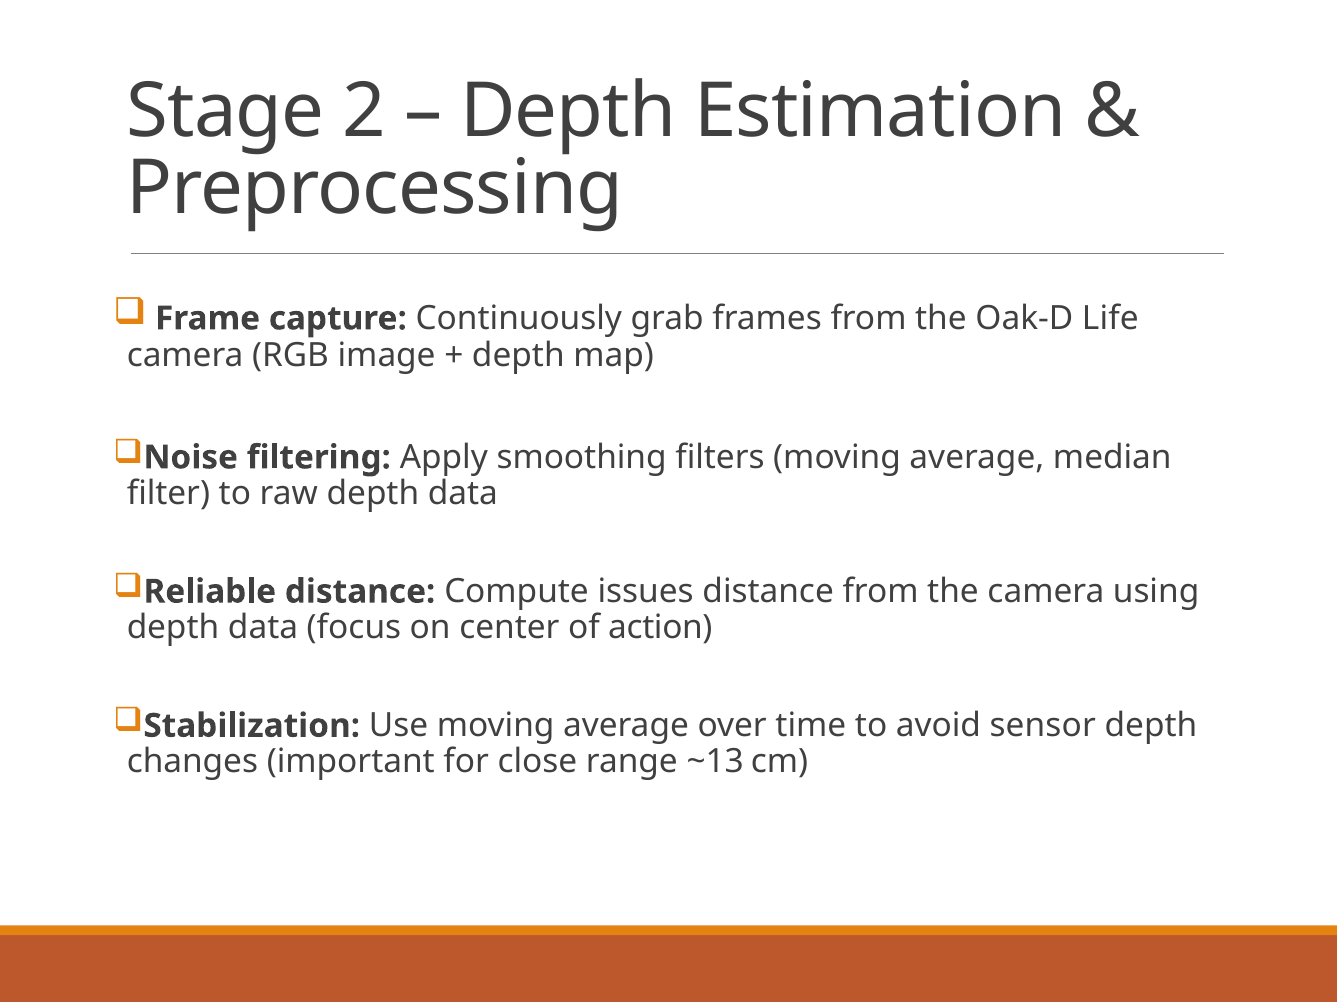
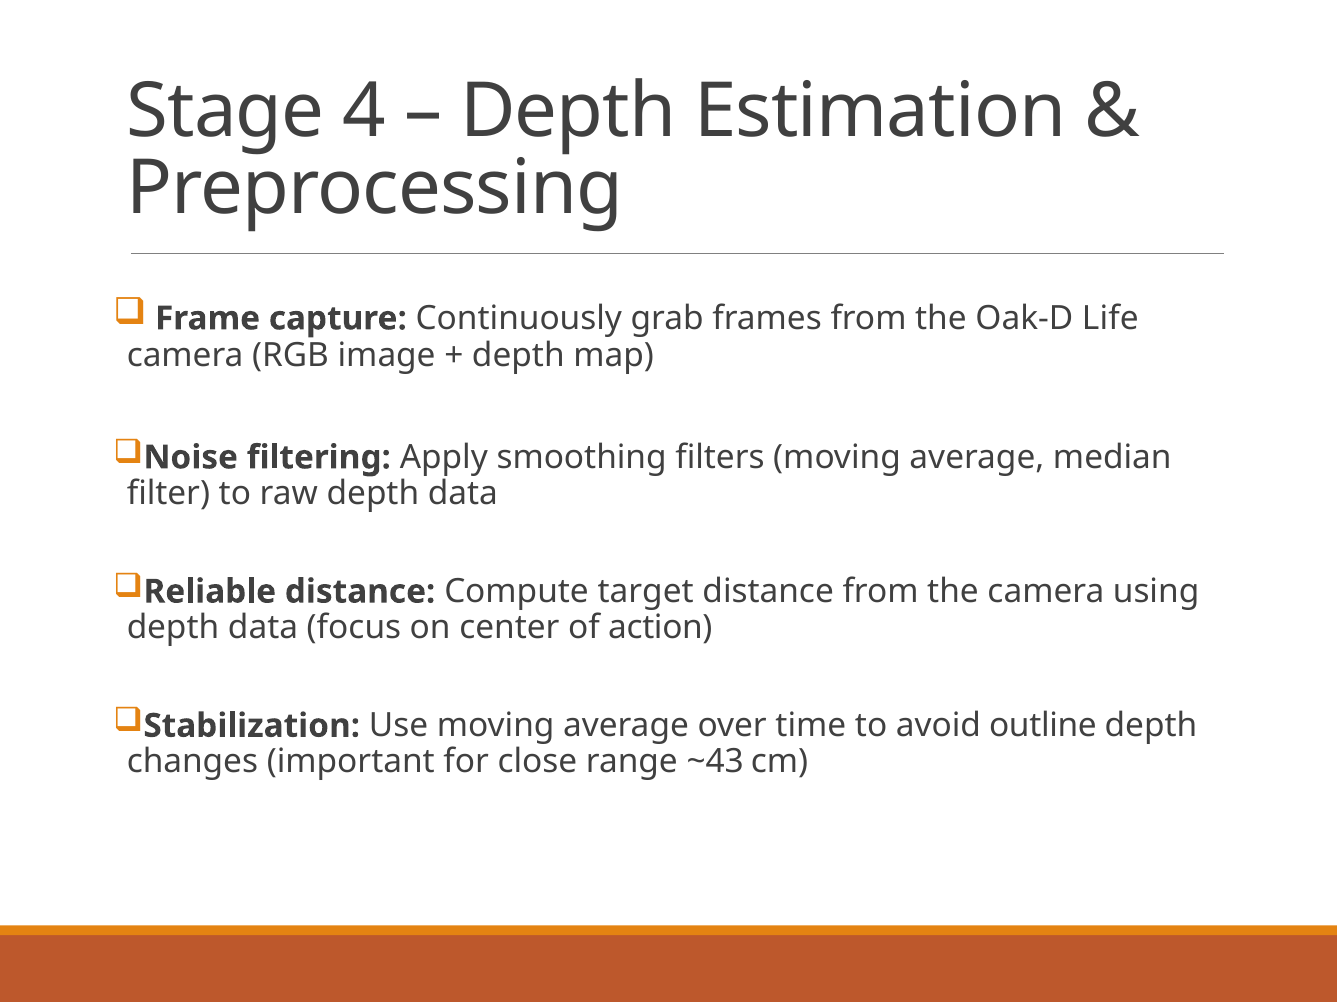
2: 2 -> 4 (364, 111)
issues: issues -> target (646, 592)
sensor: sensor -> outline (1043, 726)
~13: ~13 -> ~43 (715, 762)
